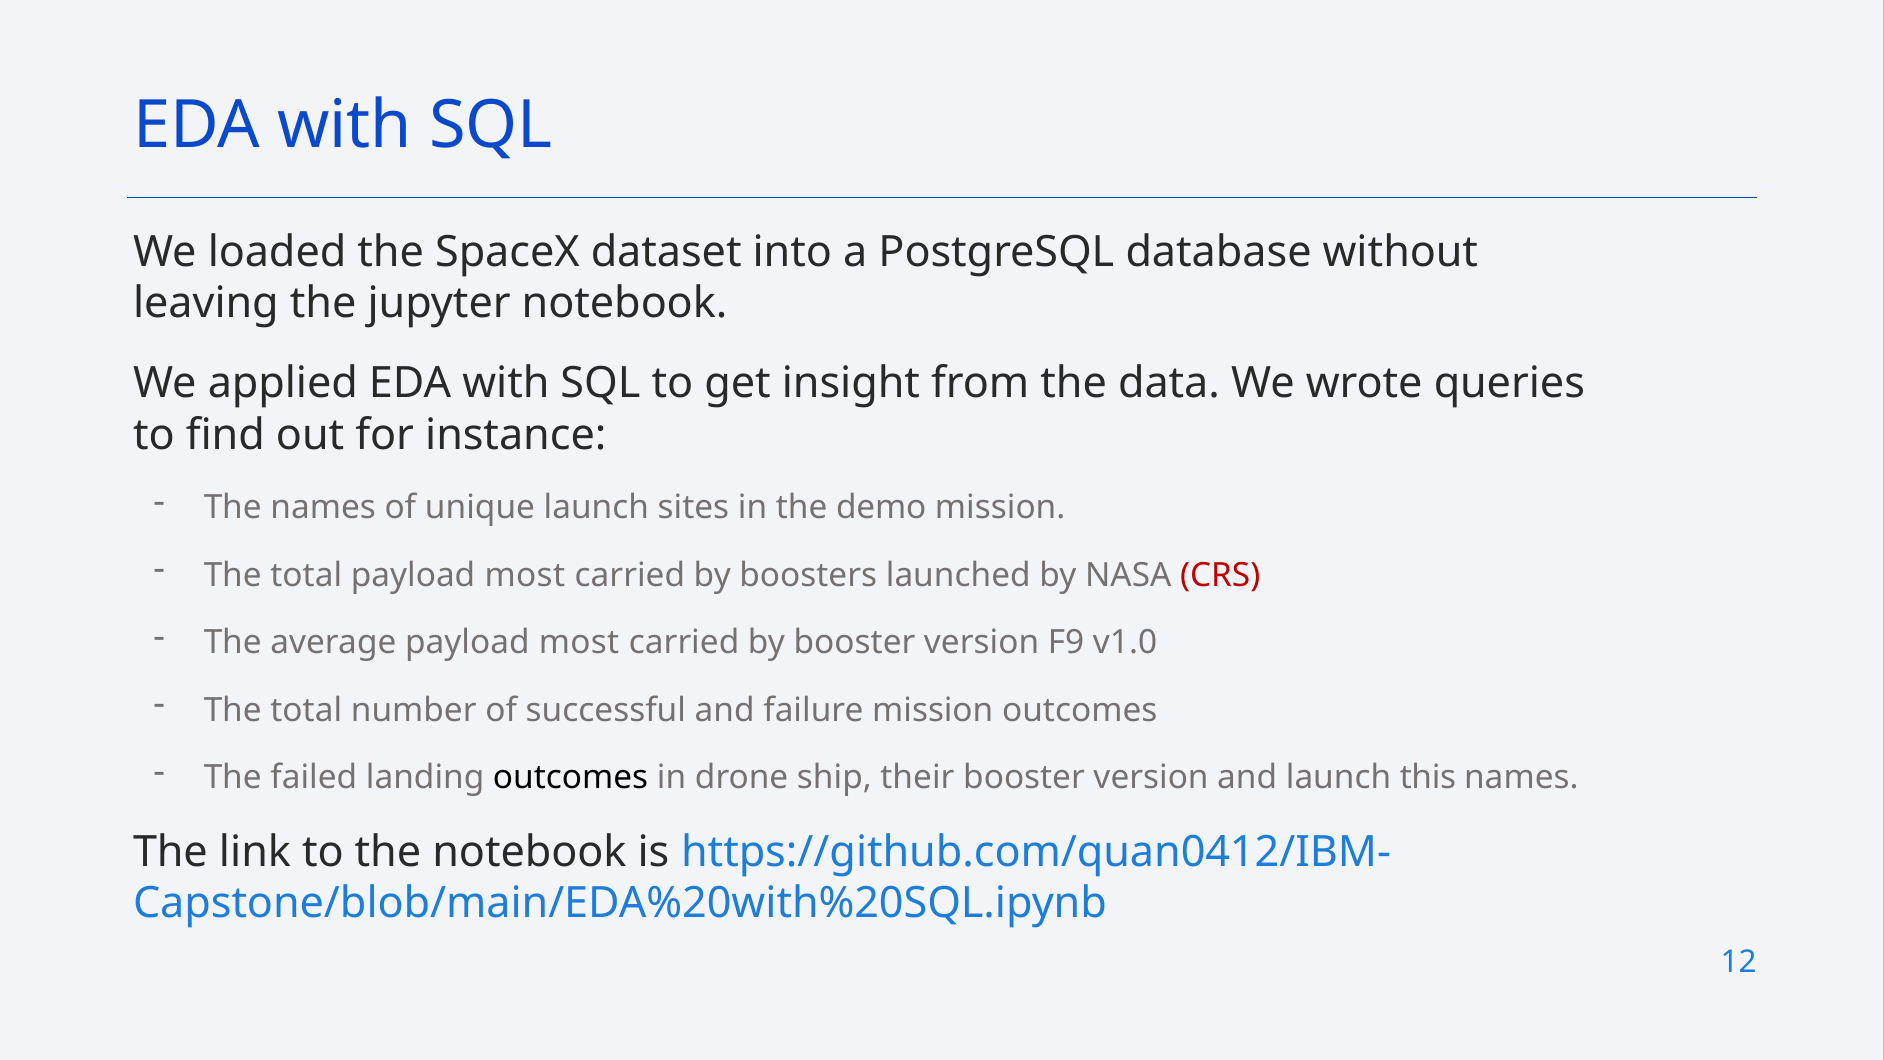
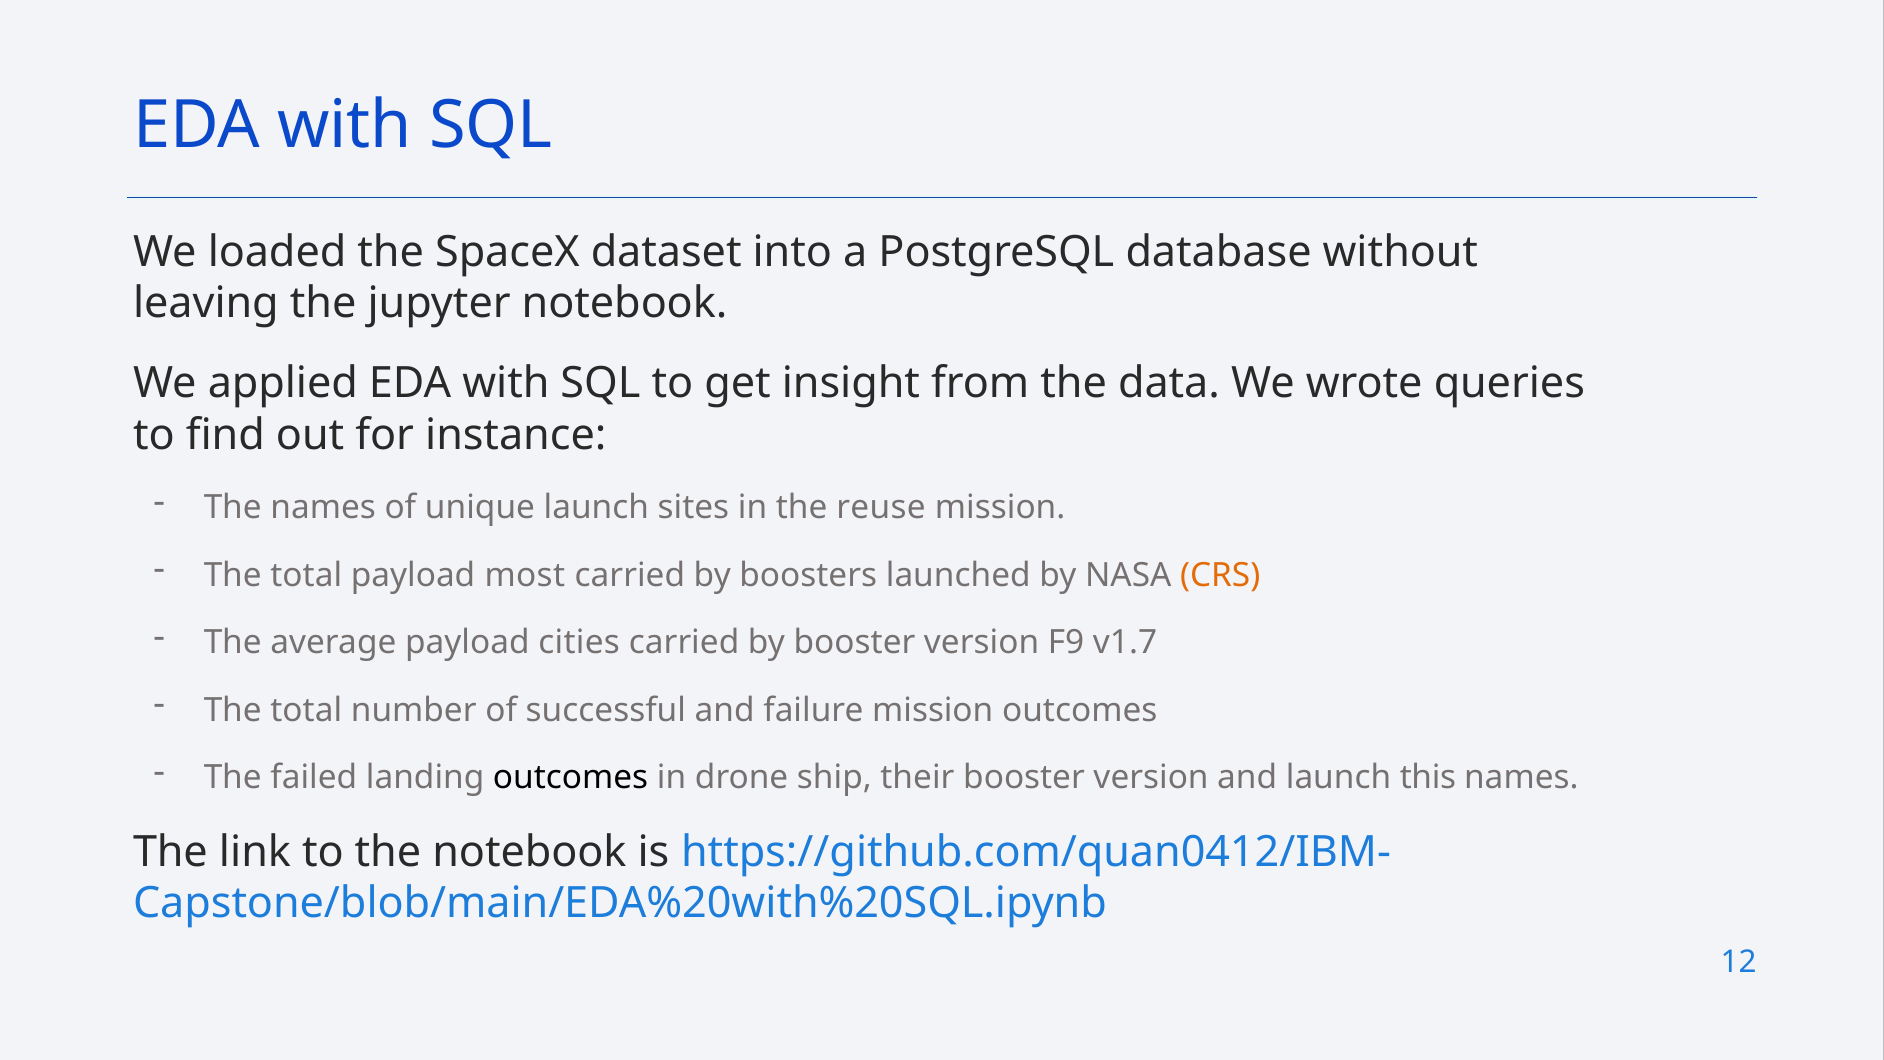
demo: demo -> reuse (881, 507)
CRS colour: red -> orange (1220, 575)
average payload most: most -> cities (579, 642)
v1.0: v1.0 -> v1.7 (1125, 642)
